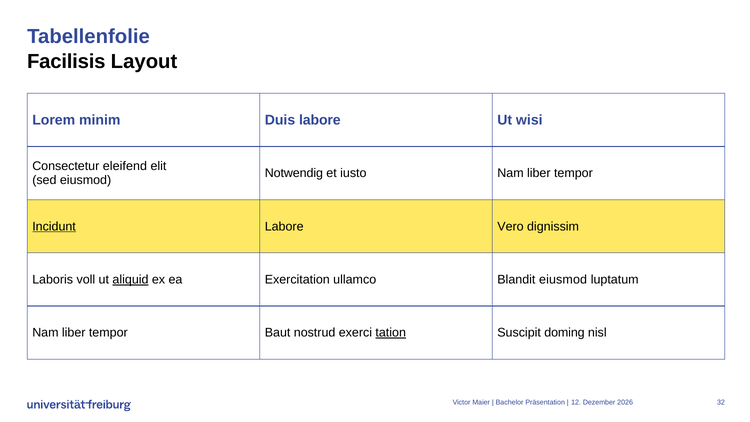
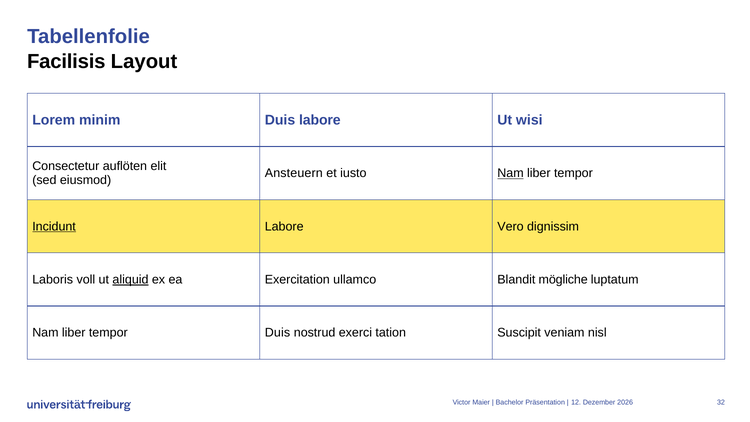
eleifend: eleifend -> auflöten (125, 166)
Notwendig: Notwendig -> Ansteuern (294, 173)
Nam underline: none -> present (511, 173)
Blandit eiusmod: eiusmod -> mögliche (563, 279)
tempor Baut: Baut -> Duis (278, 333)
tation underline: present -> none (391, 333)
doming: doming -> veniam (564, 333)
